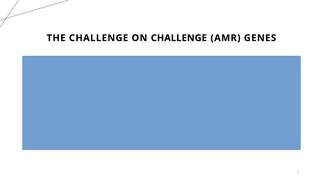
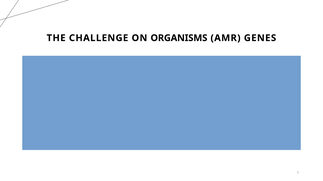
ON CHALLENGE: CHALLENGE -> ORGANISMS (179, 38)
